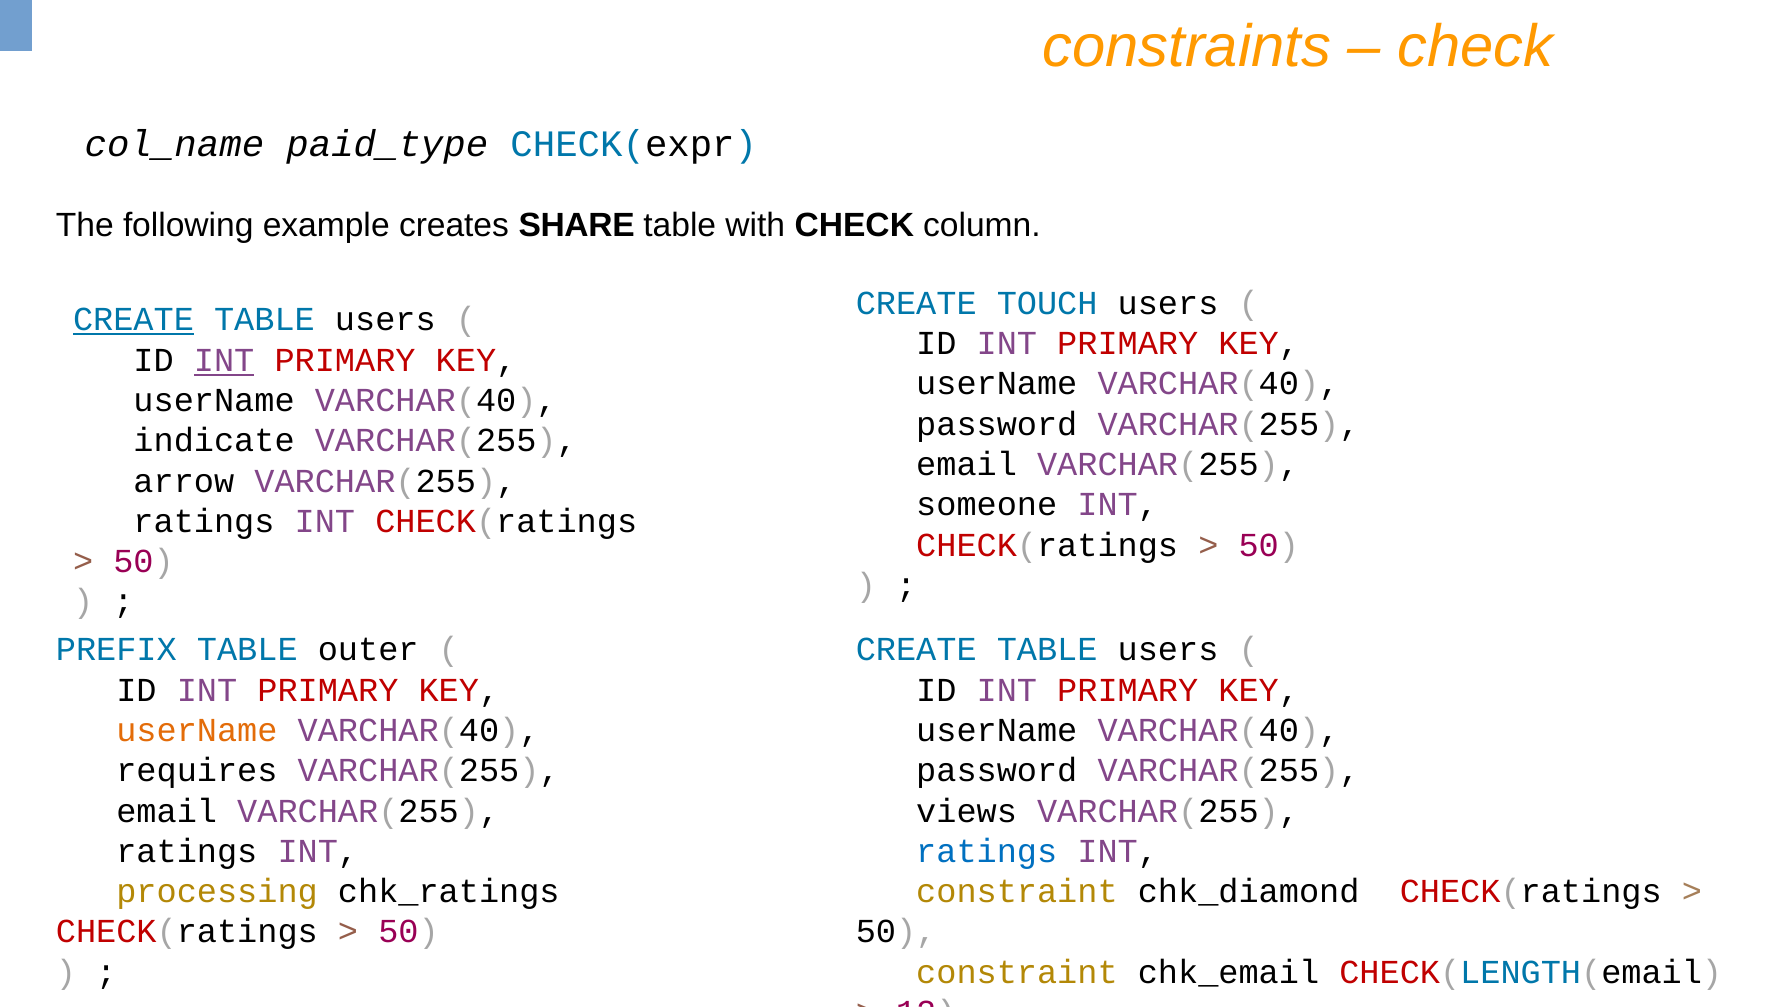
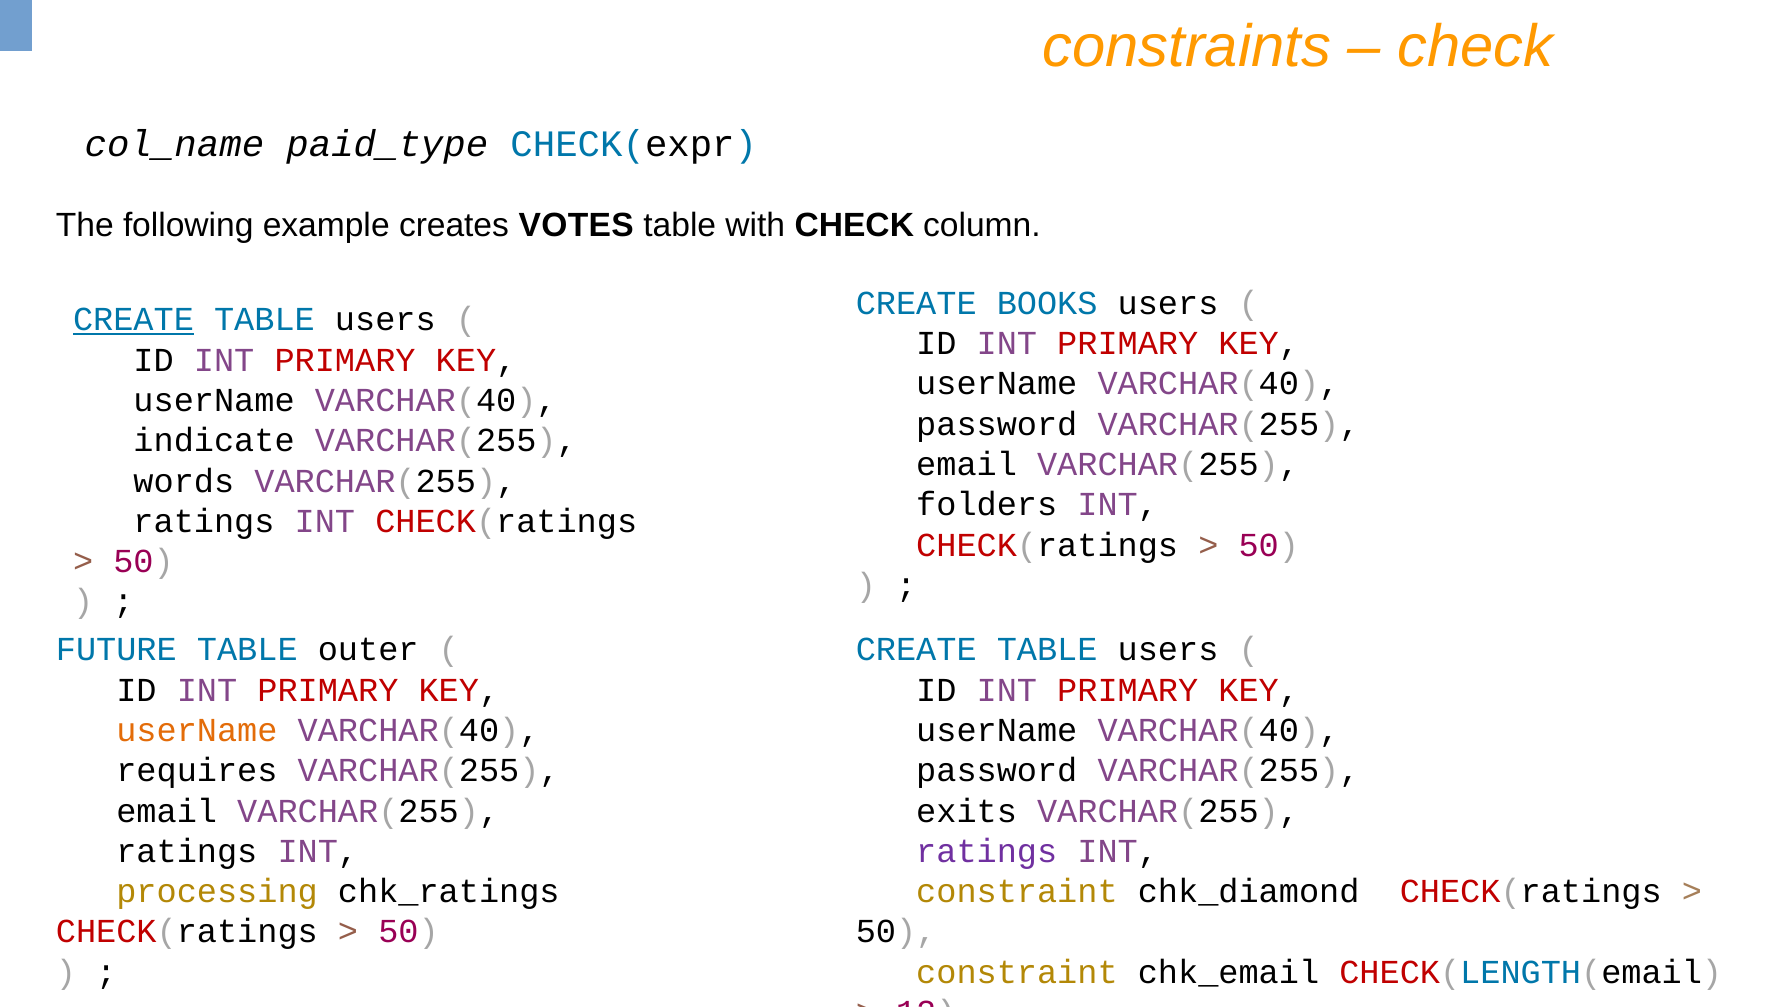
SHARE: SHARE -> VOTES (576, 226)
TOUCH: TOUCH -> BOOKS (1047, 303)
INT underline: present -> none (224, 360)
arrow: arrow -> words (184, 481)
someone: someone -> folders (987, 505)
PREFIX: PREFIX -> FUTURE (116, 650)
views: views -> exits (967, 811)
ratings colour: blue -> purple (987, 852)
